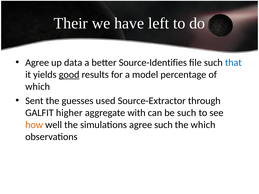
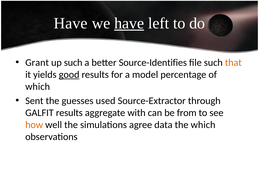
Their: Their -> Have (71, 23)
have underline: none -> present (129, 23)
Agree: Agree -> Grant (37, 63)
up data: data -> such (73, 63)
that colour: blue -> orange (233, 63)
GALFIT higher: higher -> results (69, 113)
be such: such -> from (187, 113)
agree such: such -> data (163, 125)
